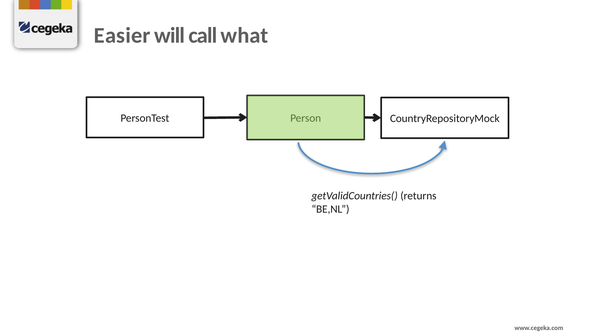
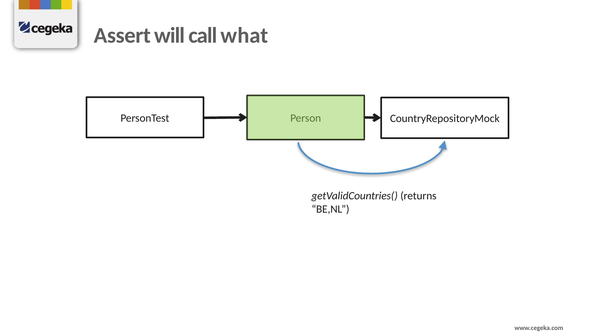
Easier: Easier -> Assert (122, 35)
